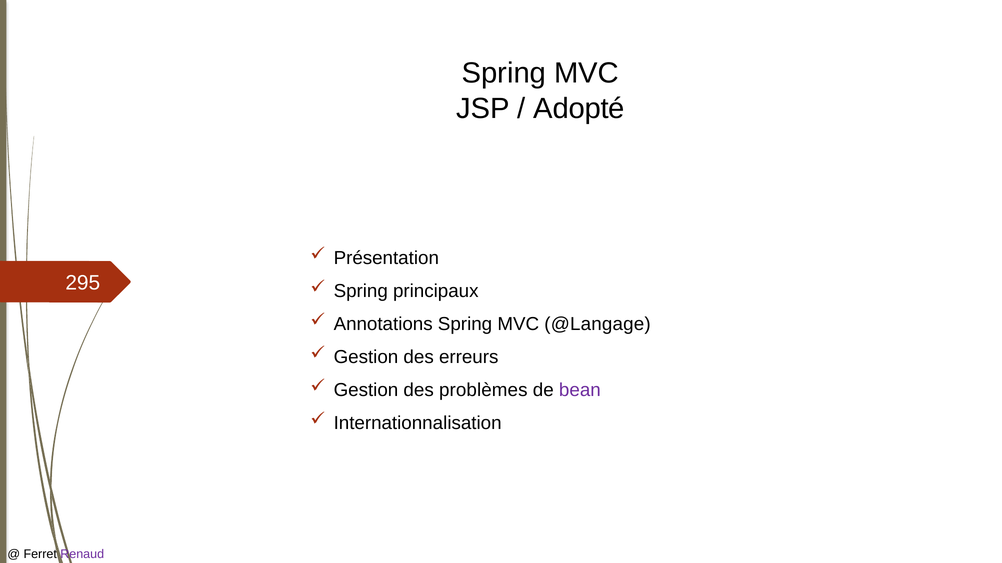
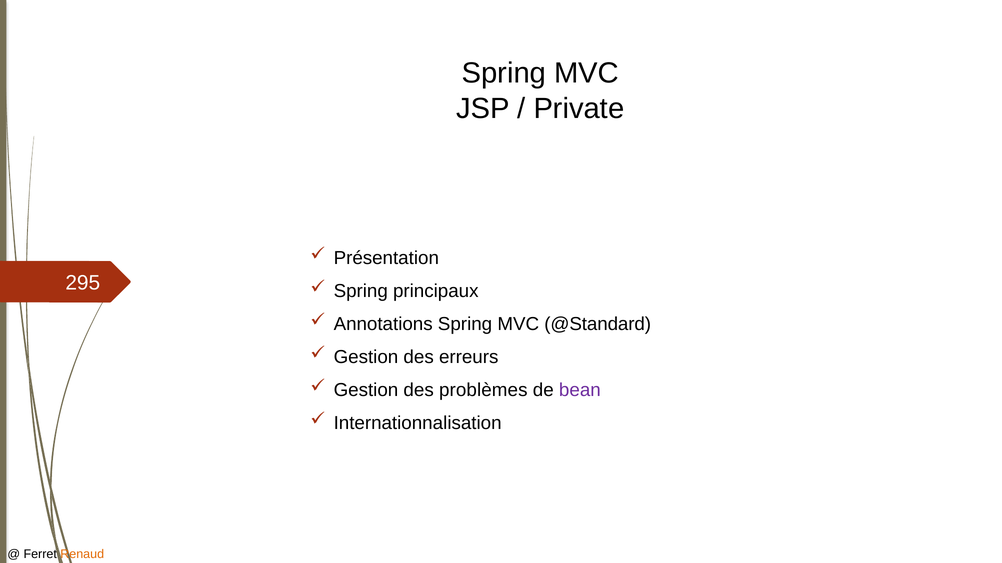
Adopté: Adopté -> Private (579, 108)
@Langage: @Langage -> @Standard (598, 325)
Renaud colour: purple -> orange (82, 555)
